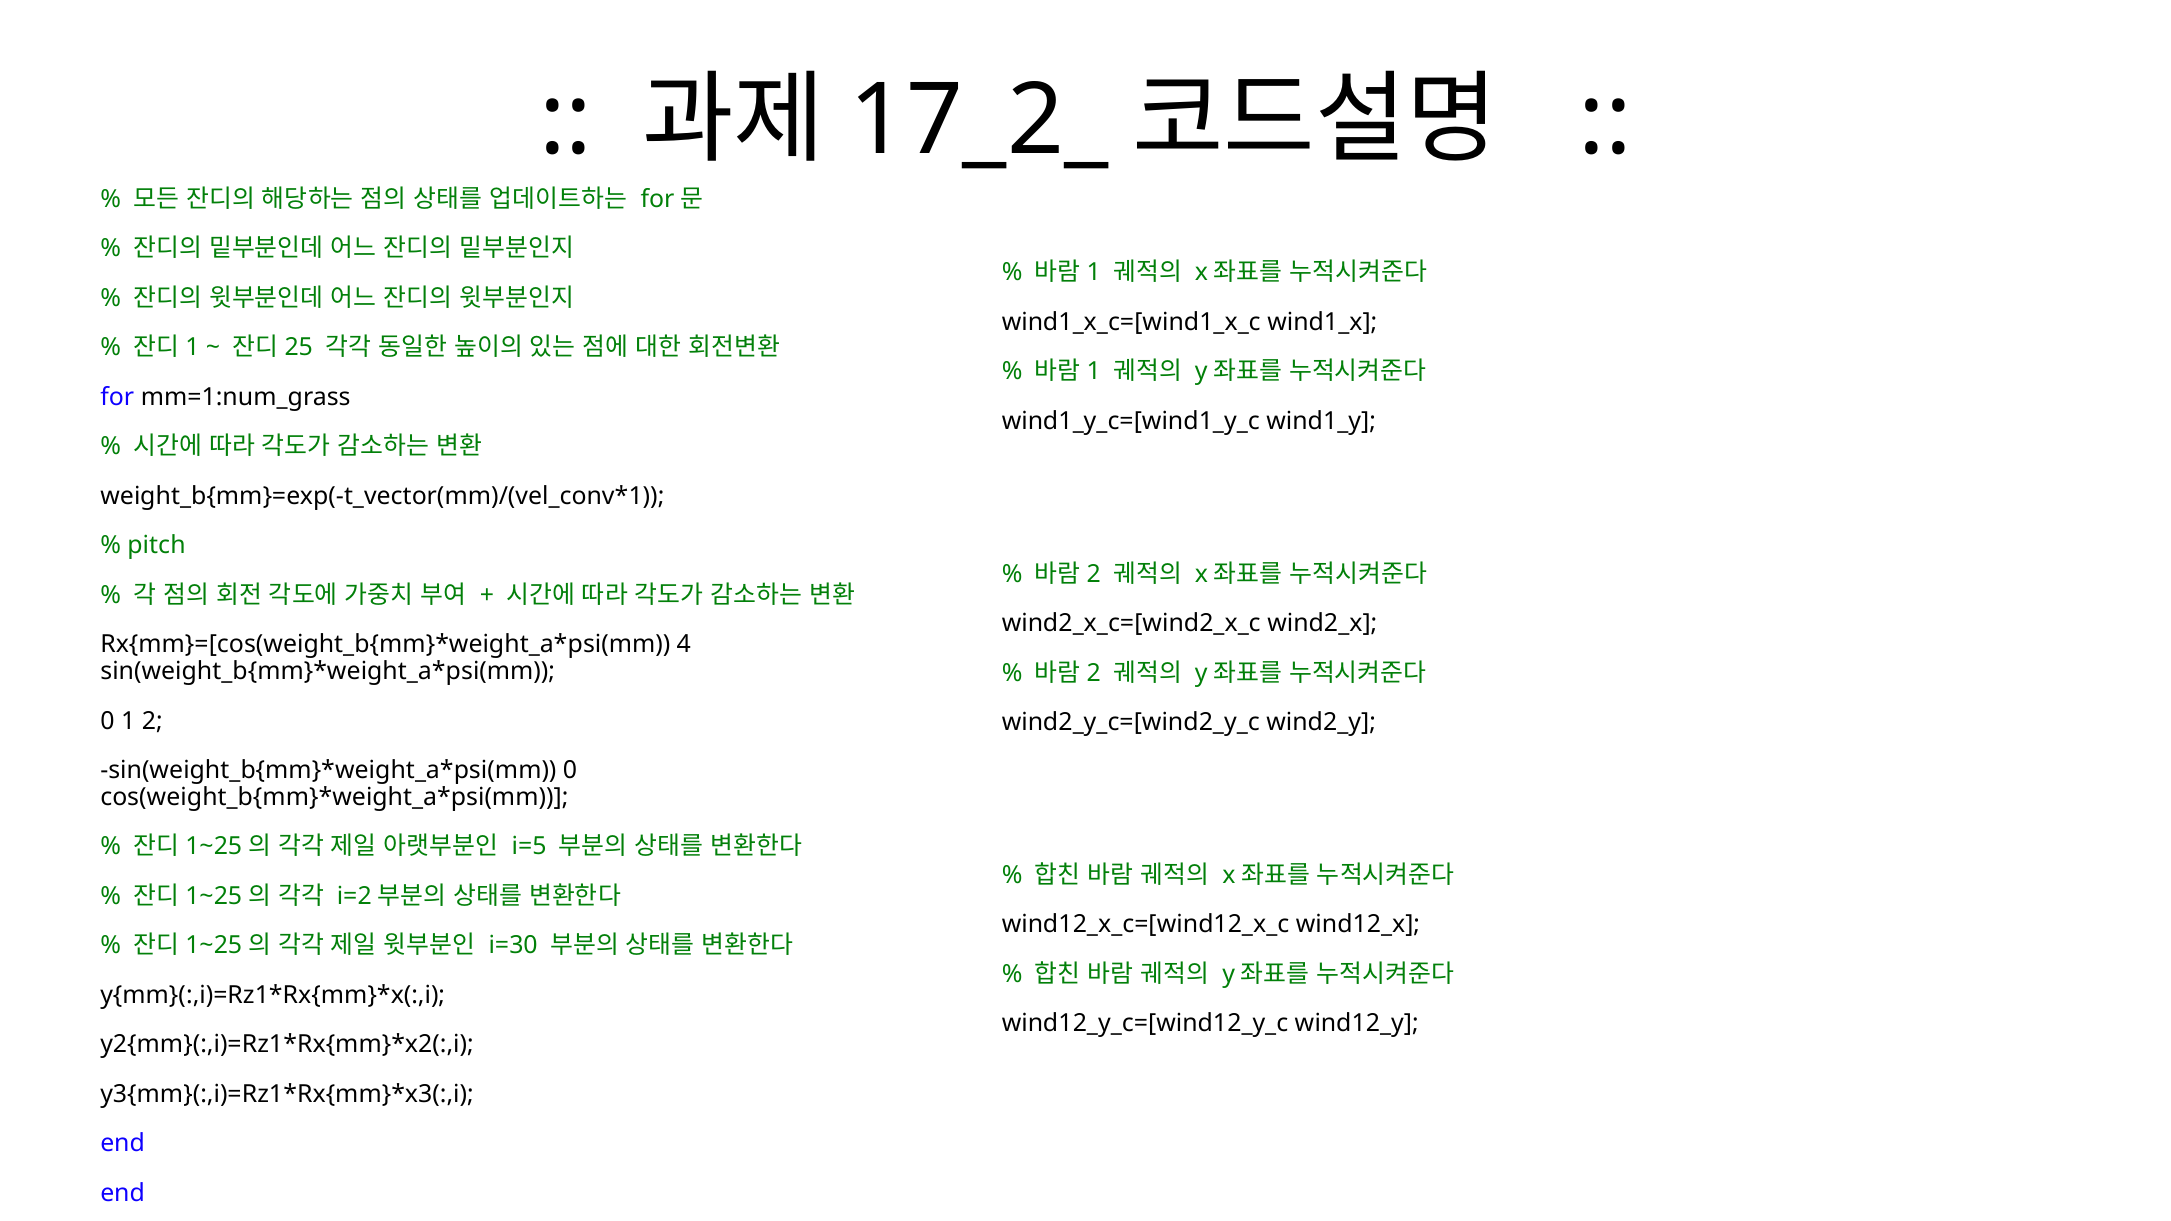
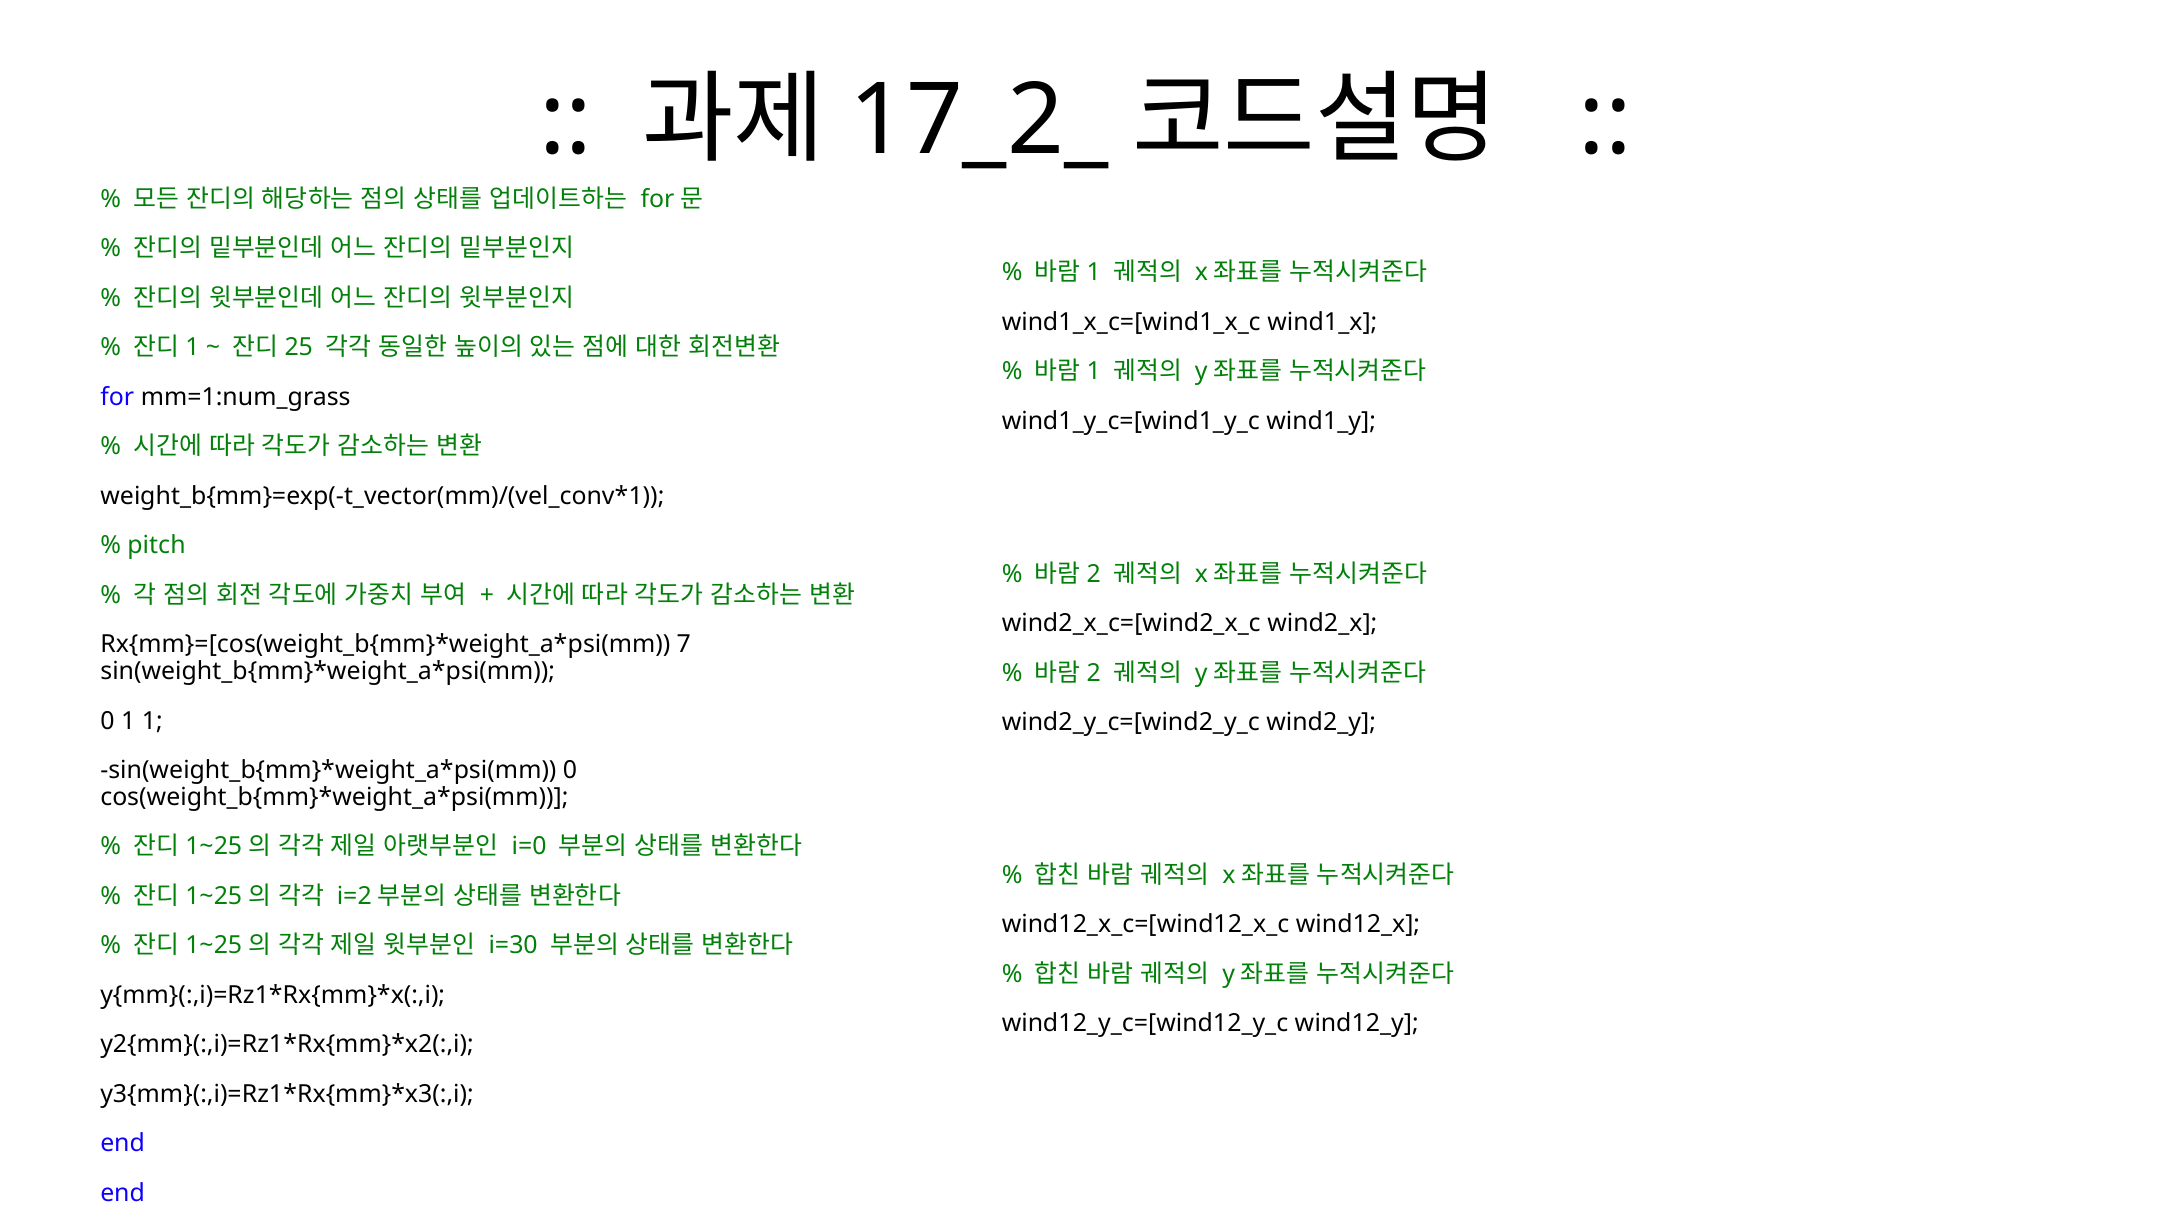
4: 4 -> 7 (684, 645)
1 2: 2 -> 1 (152, 721)
i=5: i=5 -> i=0 (529, 847)
